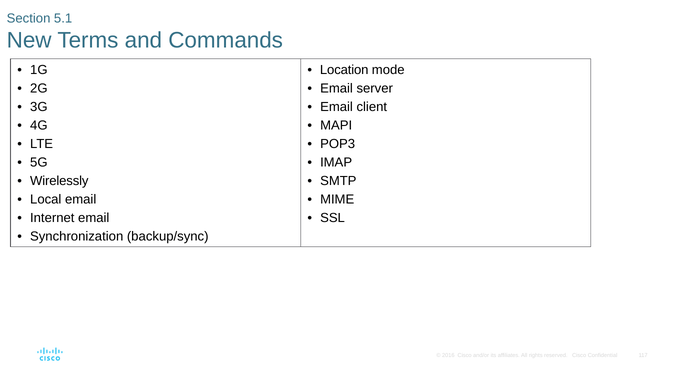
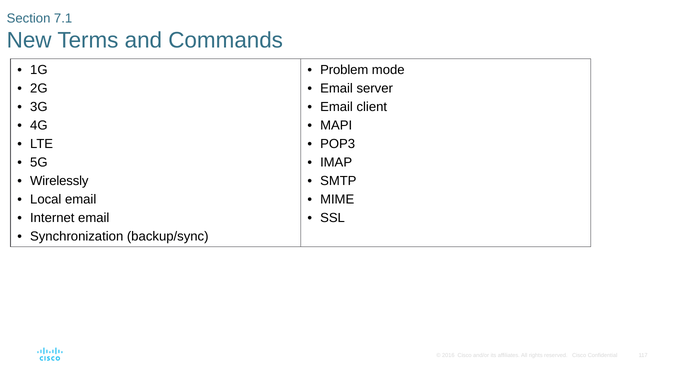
5.1: 5.1 -> 7.1 (63, 18)
Location: Location -> Problem (344, 70)
